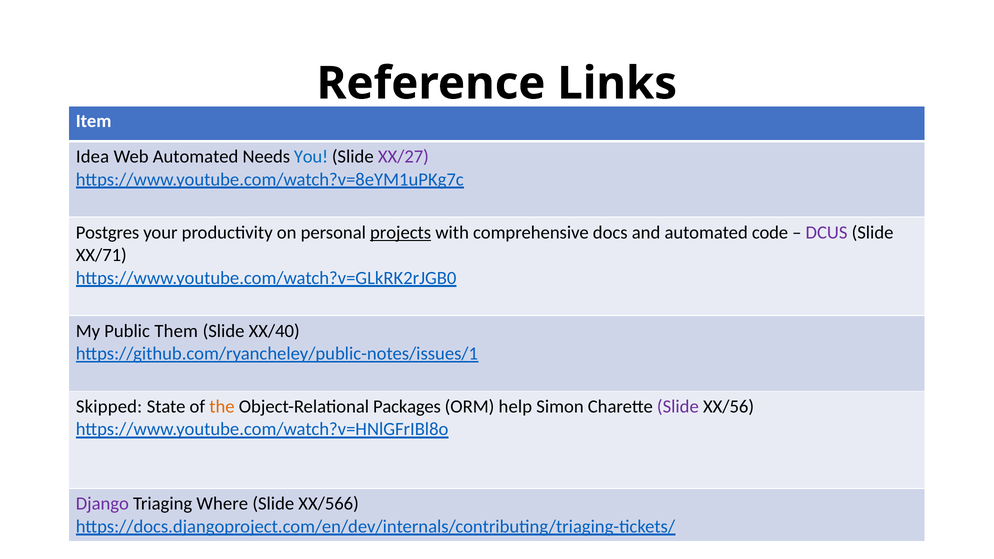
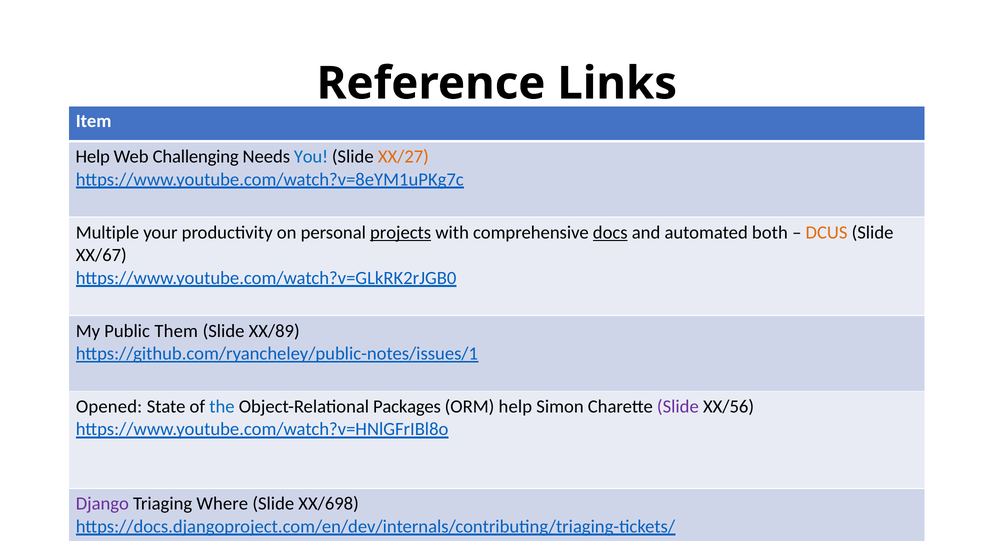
Idea: Idea -> Help (93, 157)
Web Automated: Automated -> Challenging (196, 157)
XX/27 colour: purple -> orange (403, 157)
Postgres: Postgres -> Multiple (107, 232)
docs underline: none -> present (610, 232)
code: code -> both (770, 232)
DCUS colour: purple -> orange (827, 232)
XX/71: XX/71 -> XX/67 (101, 255)
XX/40: XX/40 -> XX/89 (274, 331)
Skipped: Skipped -> Opened (109, 407)
the colour: orange -> blue (222, 407)
XX/566: XX/566 -> XX/698 (329, 504)
